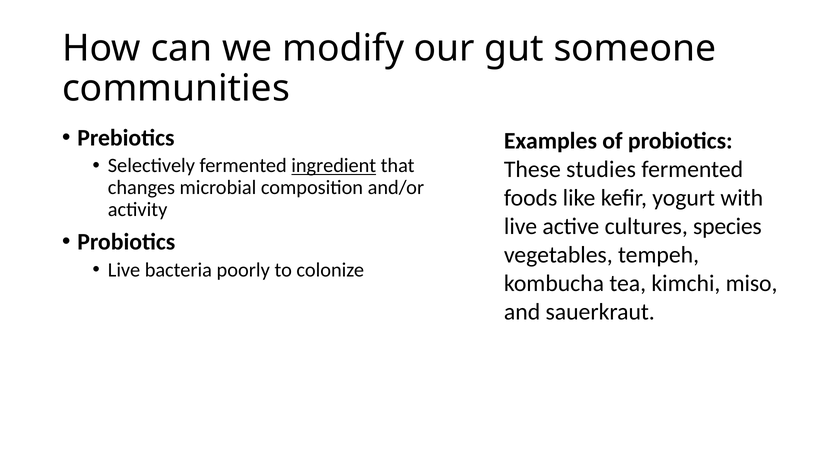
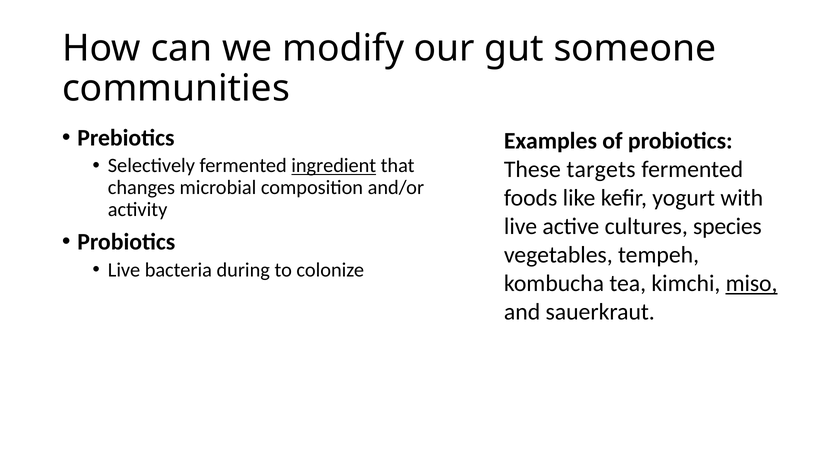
studies: studies -> targets (601, 169)
poorly: poorly -> during (243, 270)
miso underline: none -> present (752, 283)
